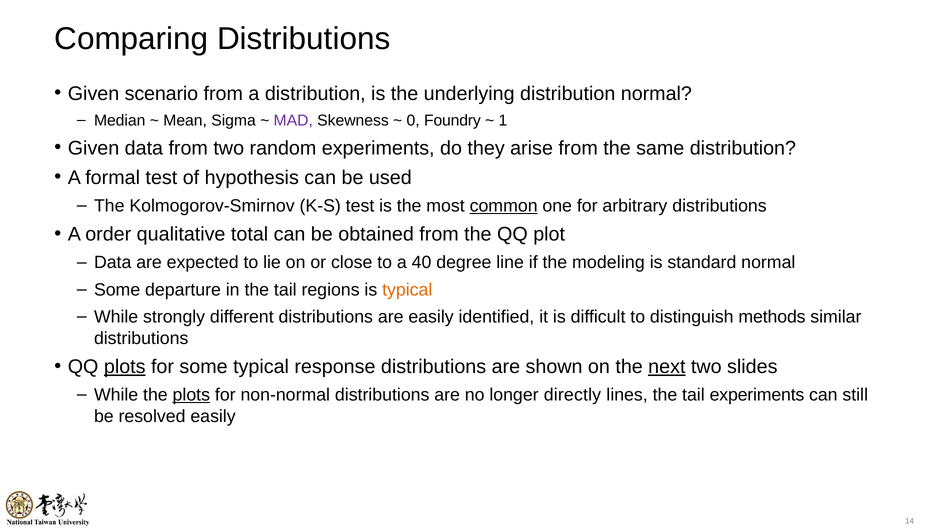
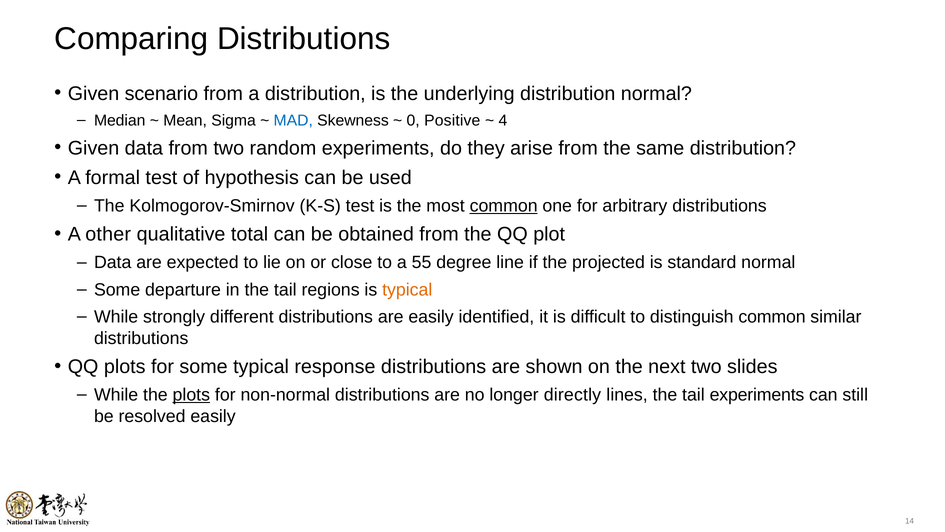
MAD colour: purple -> blue (293, 120)
Foundry: Foundry -> Positive (452, 120)
1: 1 -> 4 (503, 120)
order: order -> other (108, 234)
40: 40 -> 55 (422, 262)
modeling: modeling -> projected (608, 262)
distinguish methods: methods -> common (772, 317)
plots underline: present -> none (125, 367)
next underline: present -> none (667, 367)
